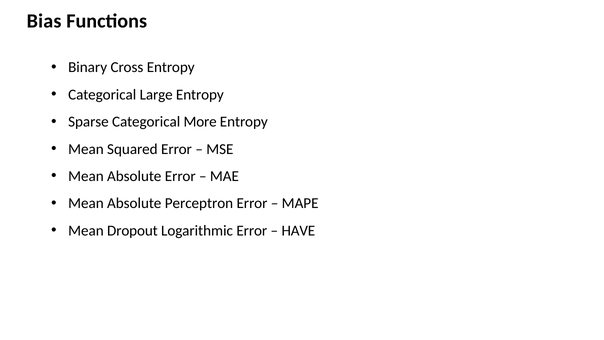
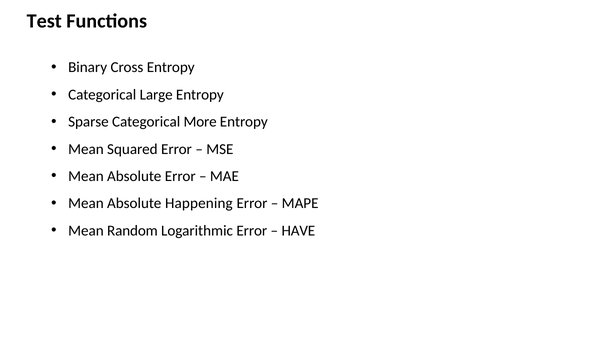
Bias: Bias -> Test (44, 21)
Perceptron: Perceptron -> Happening (199, 203)
Dropout: Dropout -> Random (132, 230)
